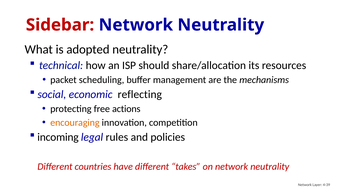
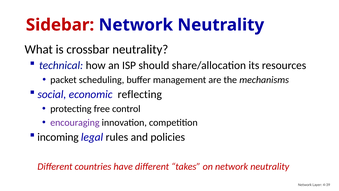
adopted: adopted -> crossbar (88, 49)
actions: actions -> control (126, 109)
encouraging colour: orange -> purple (75, 122)
